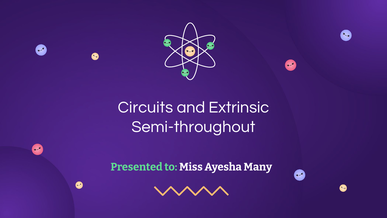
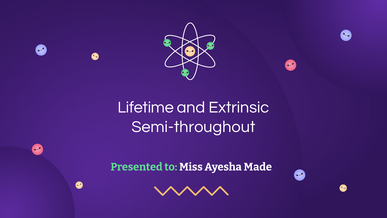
Circuits: Circuits -> Lifetime (146, 107)
Many: Many -> Made (258, 167)
